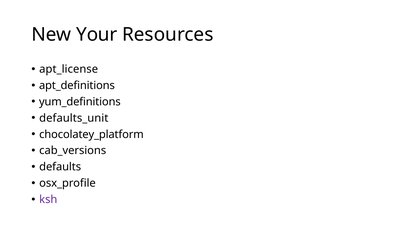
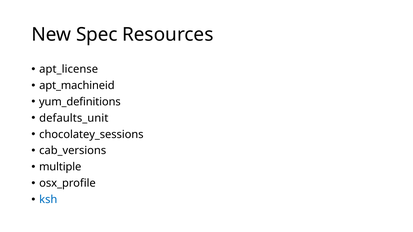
Your: Your -> Spec (97, 35)
apt_definitions: apt_definitions -> apt_machineid (77, 86)
chocolatey_platform: chocolatey_platform -> chocolatey_sessions (91, 135)
defaults: defaults -> multiple (60, 167)
ksh colour: purple -> blue (48, 200)
